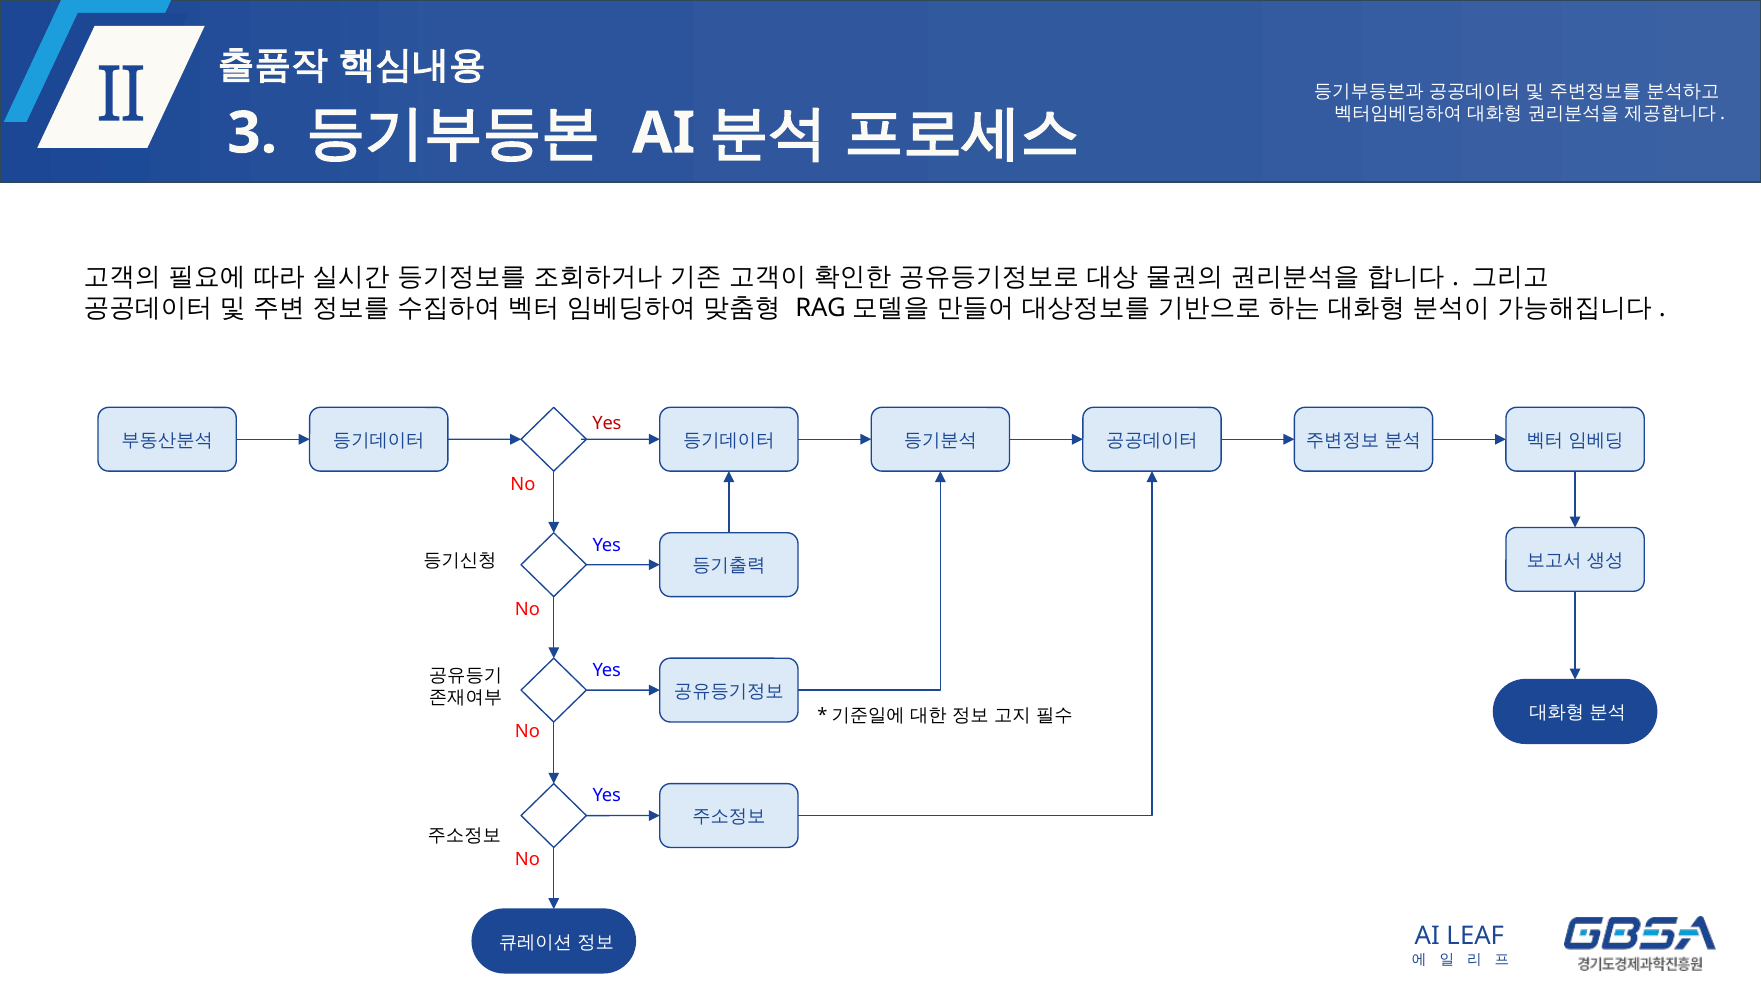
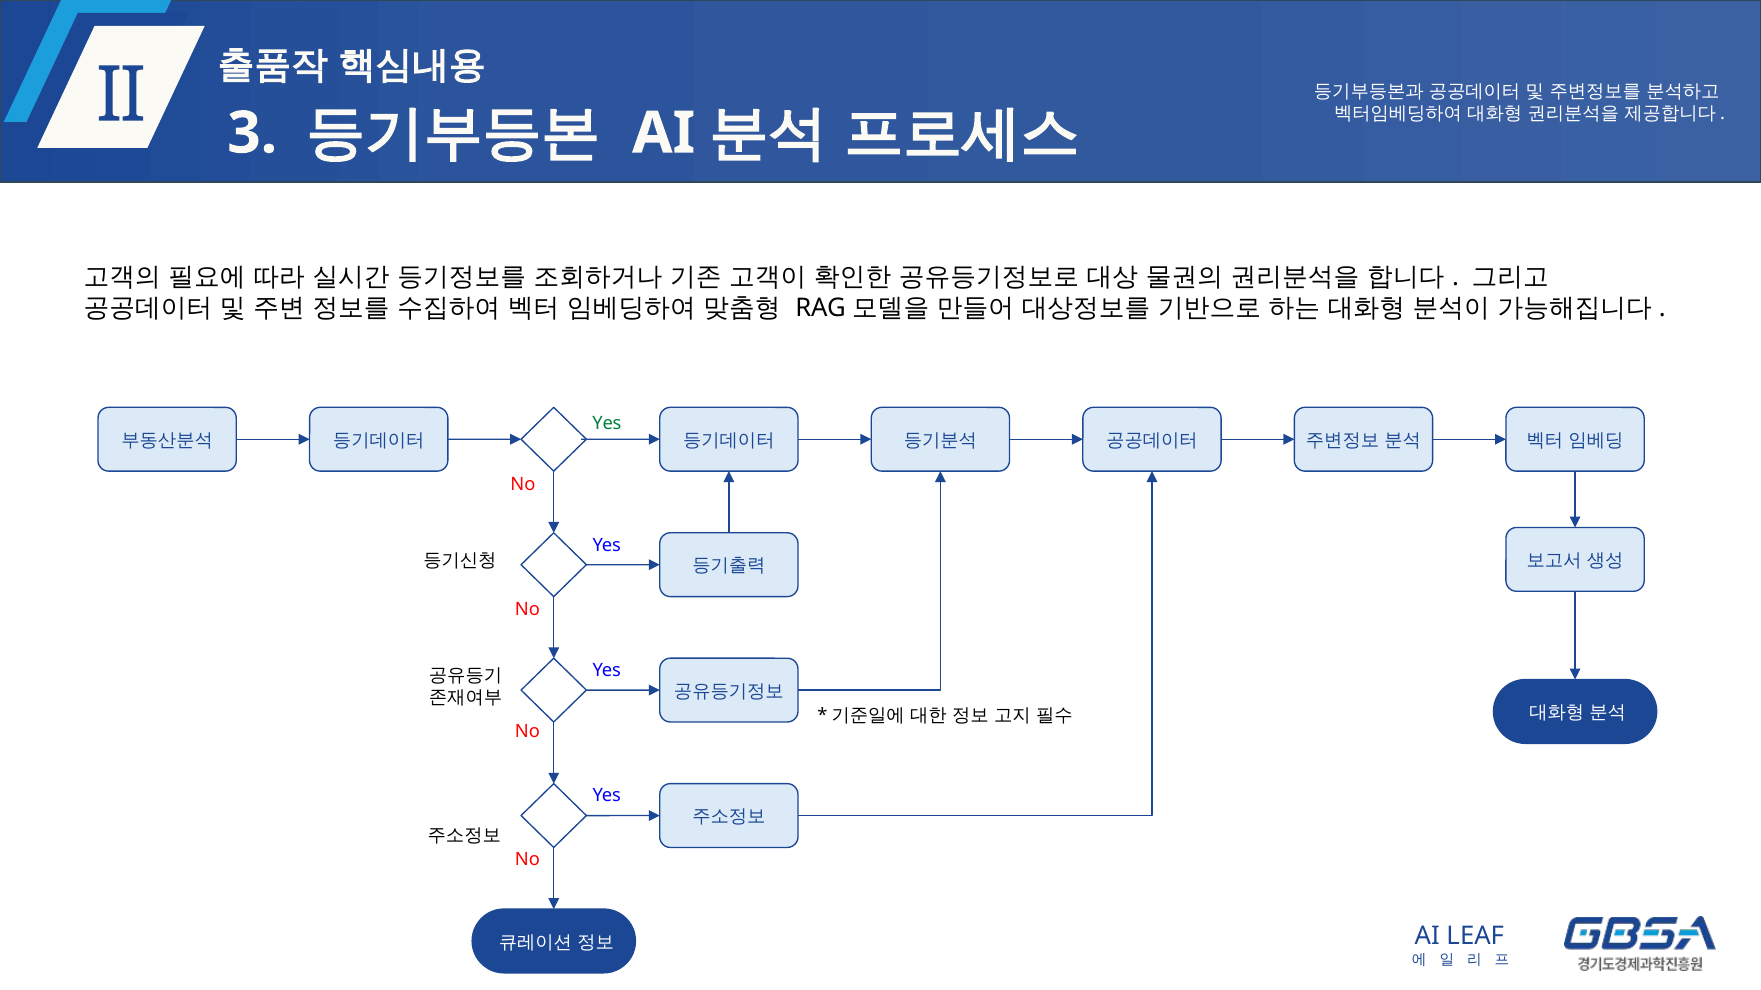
Yes colour: red -> green (607, 424)
